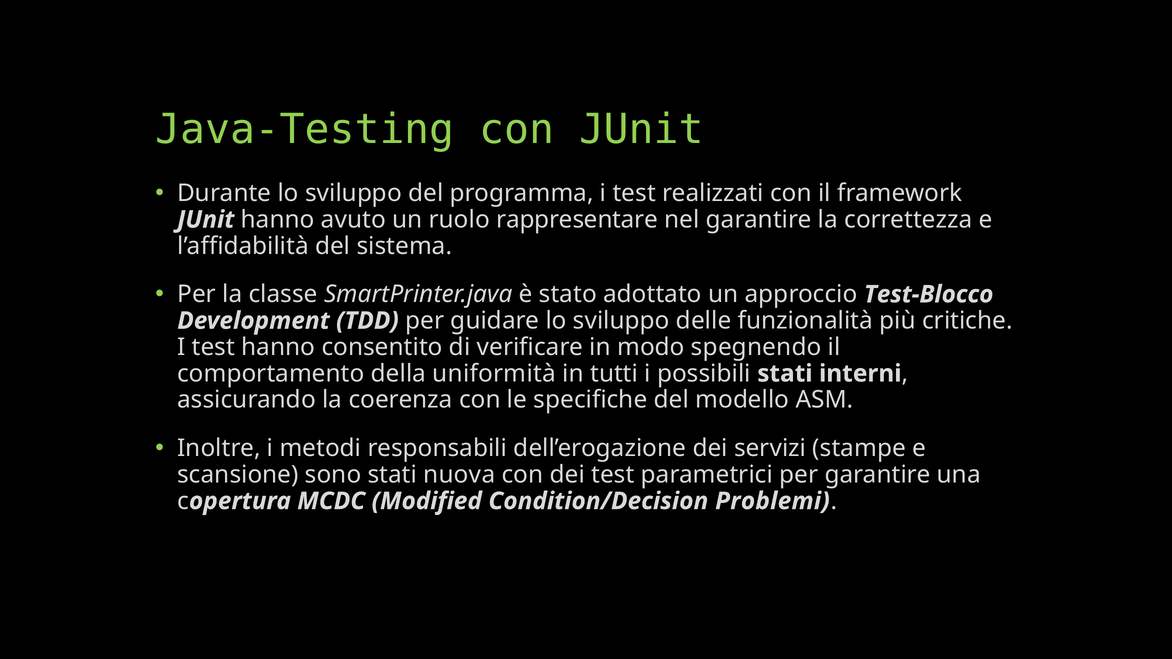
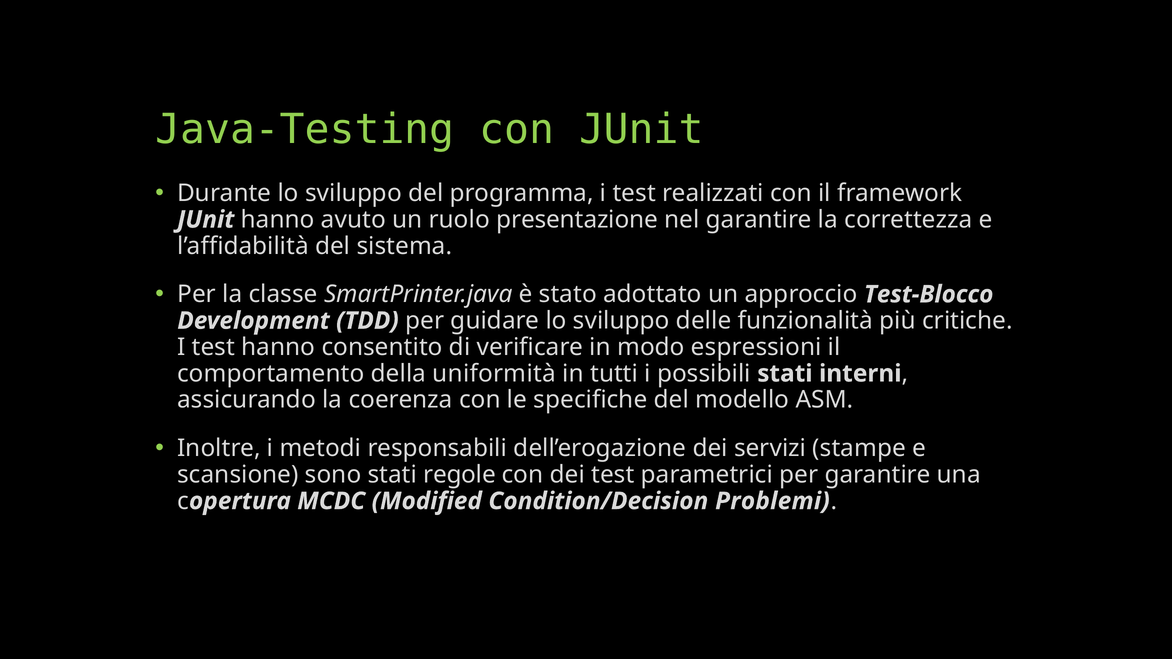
rappresentare: rappresentare -> presentazione (577, 220)
spegnendo: spegnendo -> espressioni (756, 347)
nuova: nuova -> regole (460, 475)
